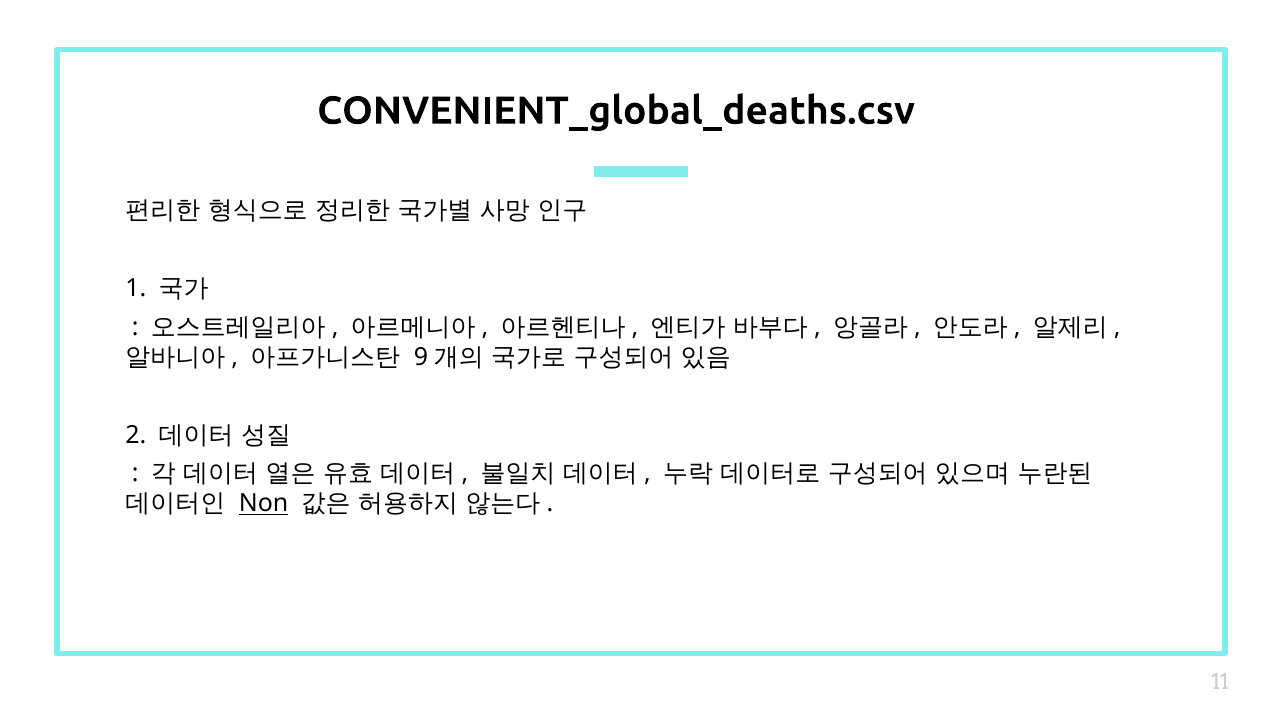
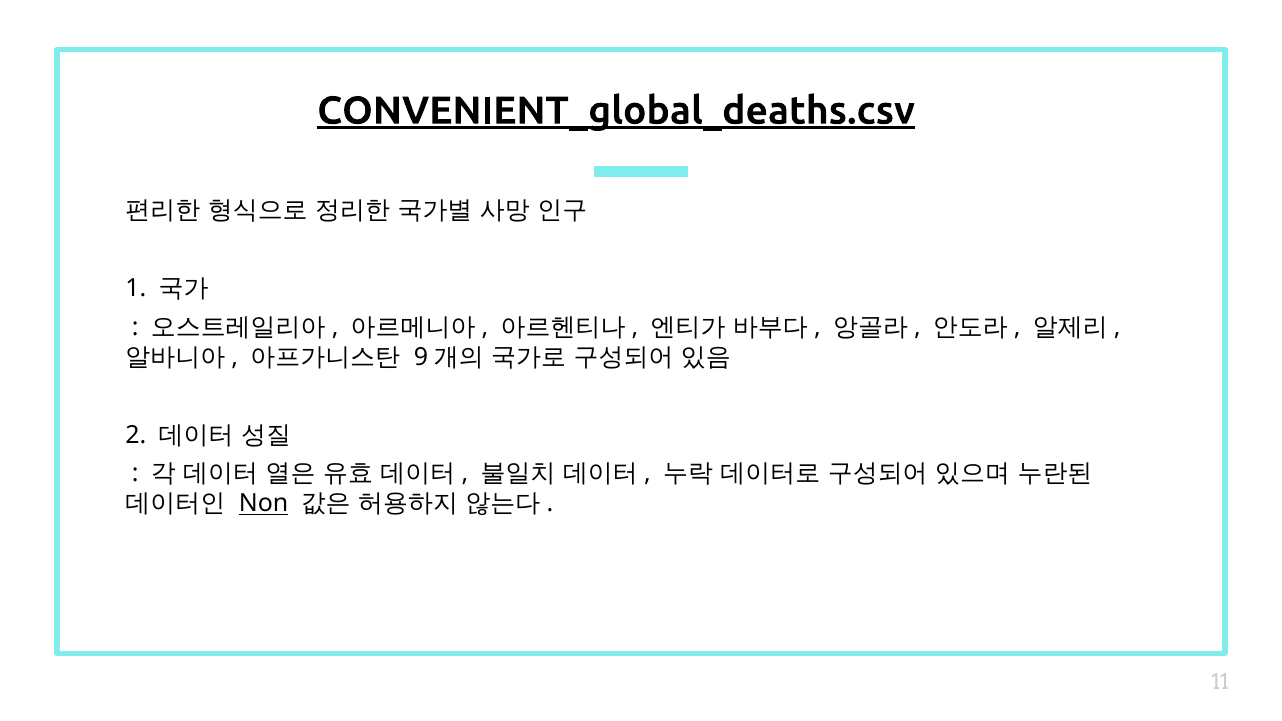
CONVENIENT_global_deaths.csv underline: none -> present (616, 111)
